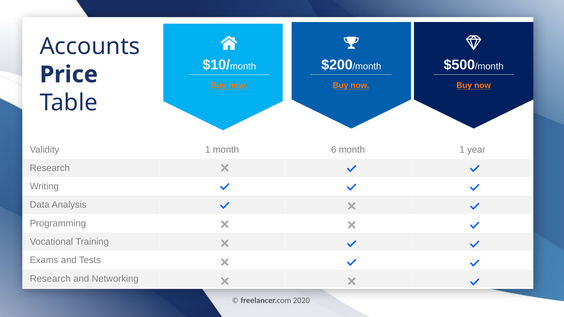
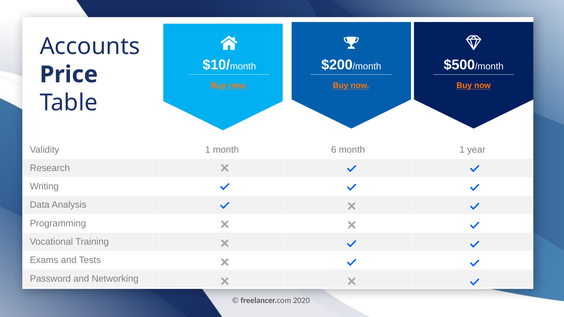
Research: Research -> Password (50, 279)
